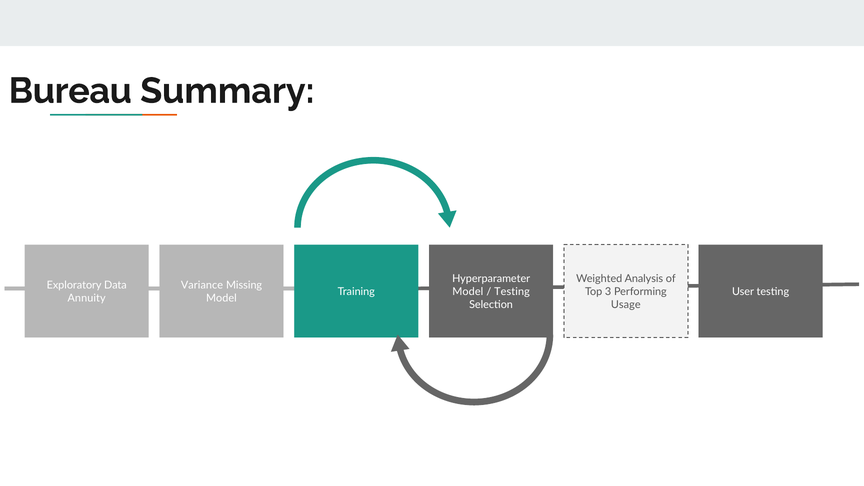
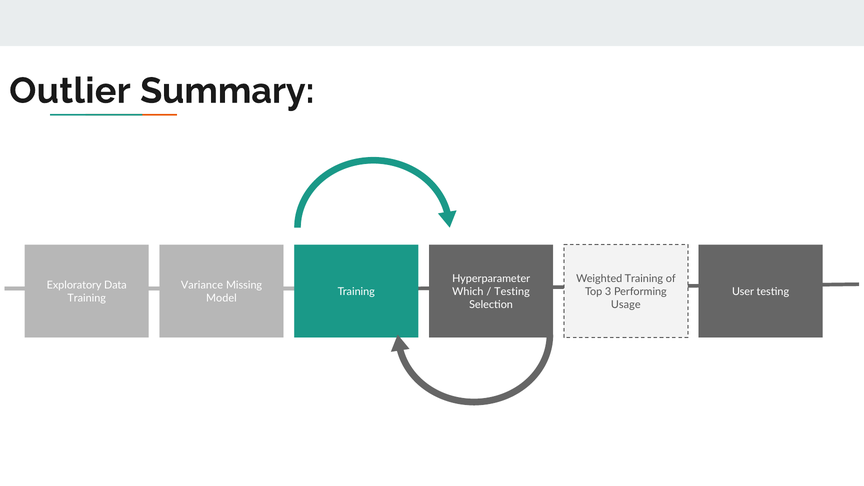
Bureau: Bureau -> Outlier (70, 91)
Weighted Analysis: Analysis -> Training (644, 279)
Model: Model -> Which (468, 292)
Annuity: Annuity -> Training (87, 298)
